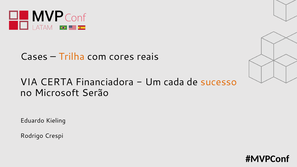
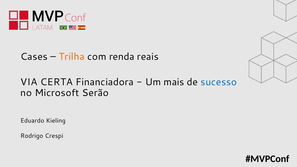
cores: cores -> renda (122, 57)
cada: cada -> mais (174, 82)
sucesso colour: orange -> blue (219, 82)
